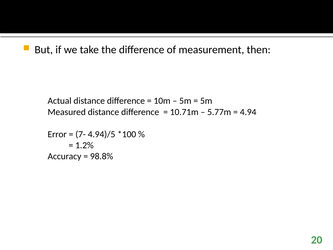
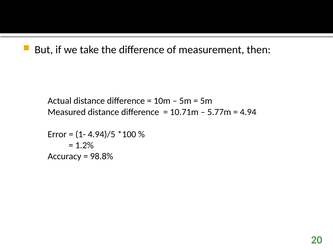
7-: 7- -> 1- (81, 134)
